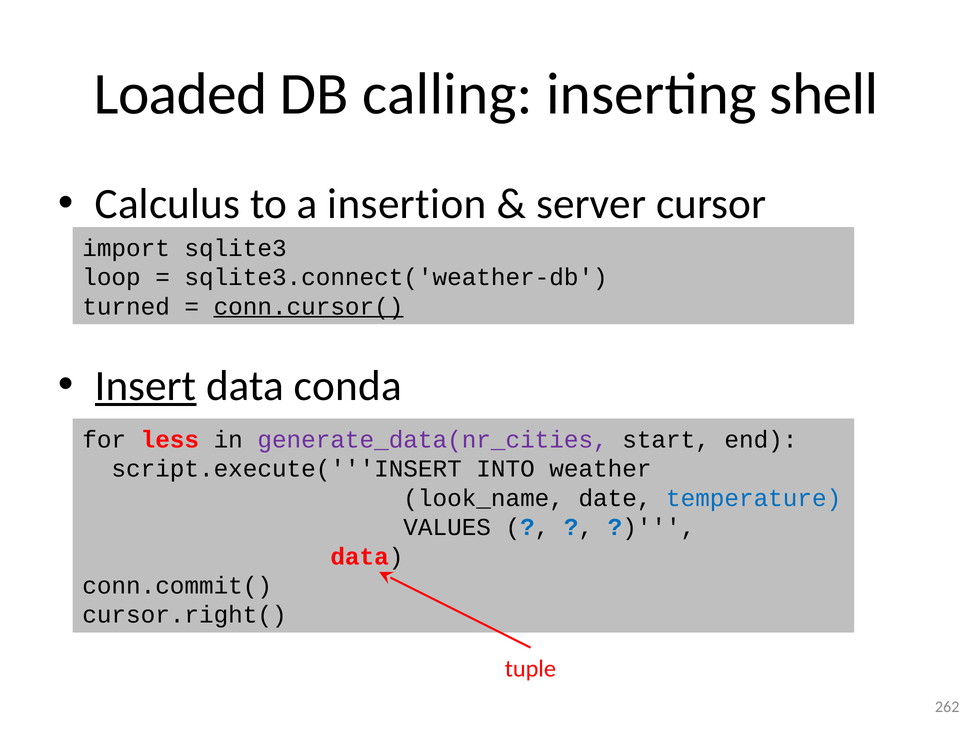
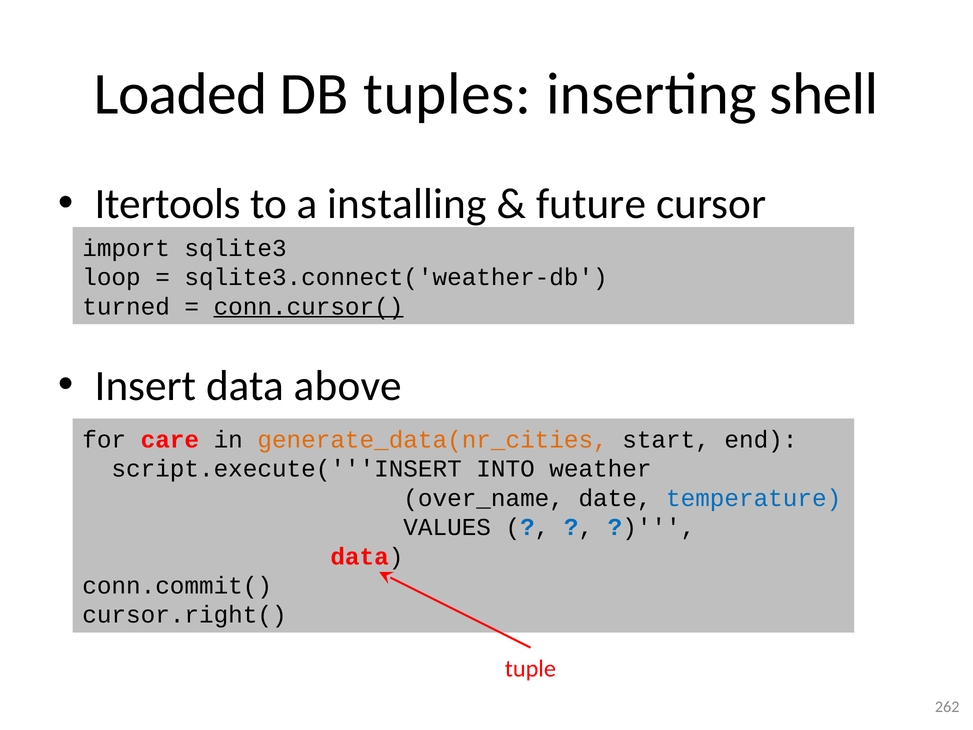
calling: calling -> tuples (447, 94)
Calculus: Calculus -> Itertools (168, 204)
insertion: insertion -> installing (407, 204)
server: server -> future (591, 204)
Insert underline: present -> none (146, 386)
conda: conda -> above (348, 386)
less: less -> care (170, 440)
generate_data(nr_cities colour: purple -> orange (433, 440)
look_name: look_name -> over_name (484, 498)
